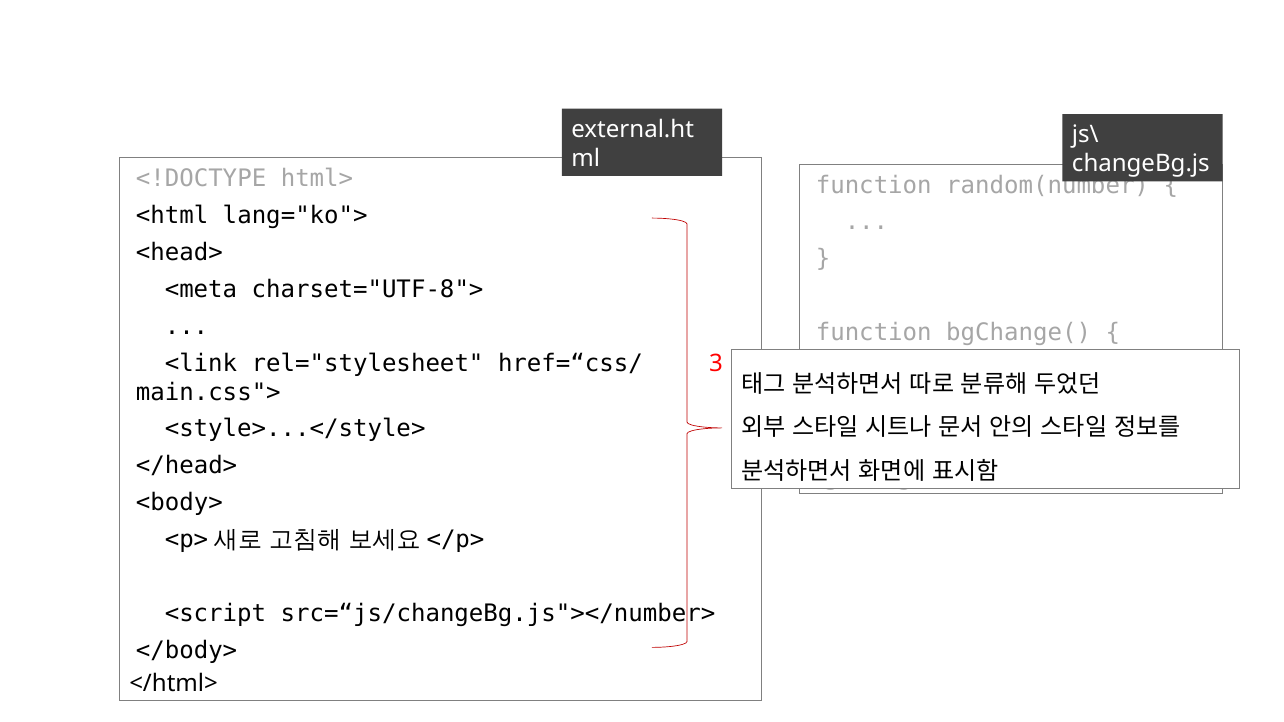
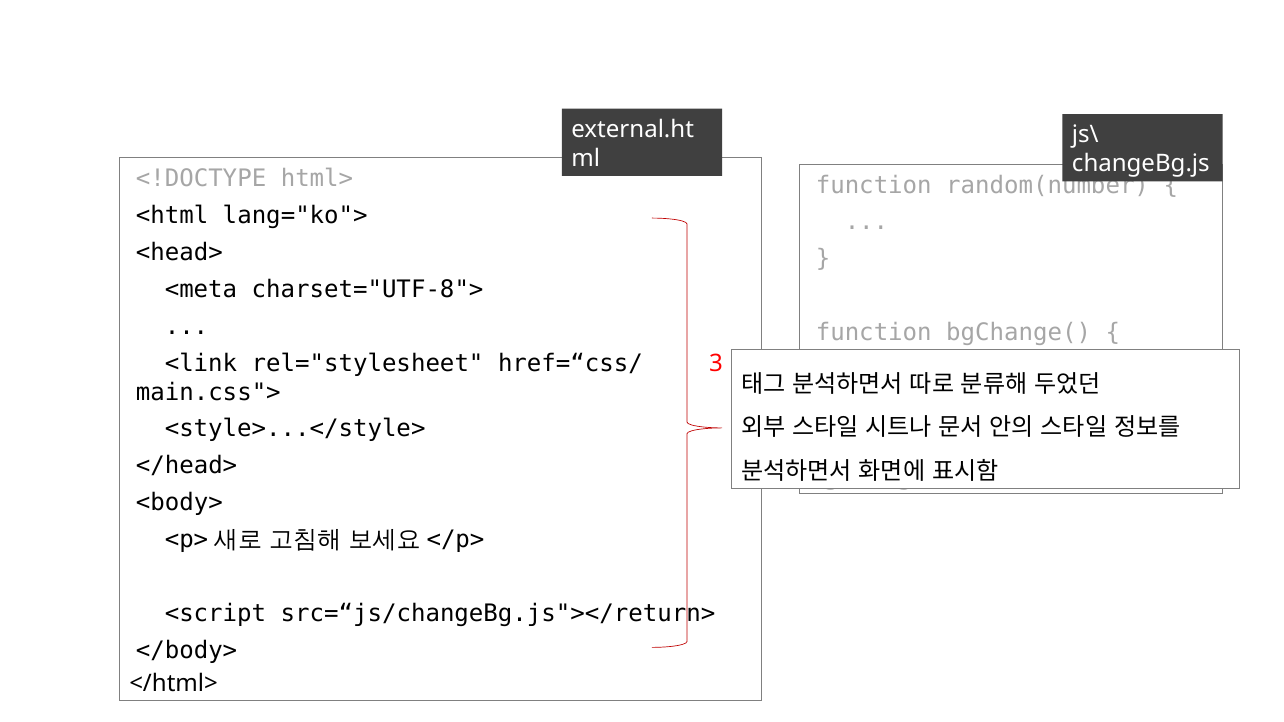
src=“js/changeBg.js"></number>: src=“js/changeBg.js"></number> -> src=“js/changeBg.js"></return> (498, 614)
